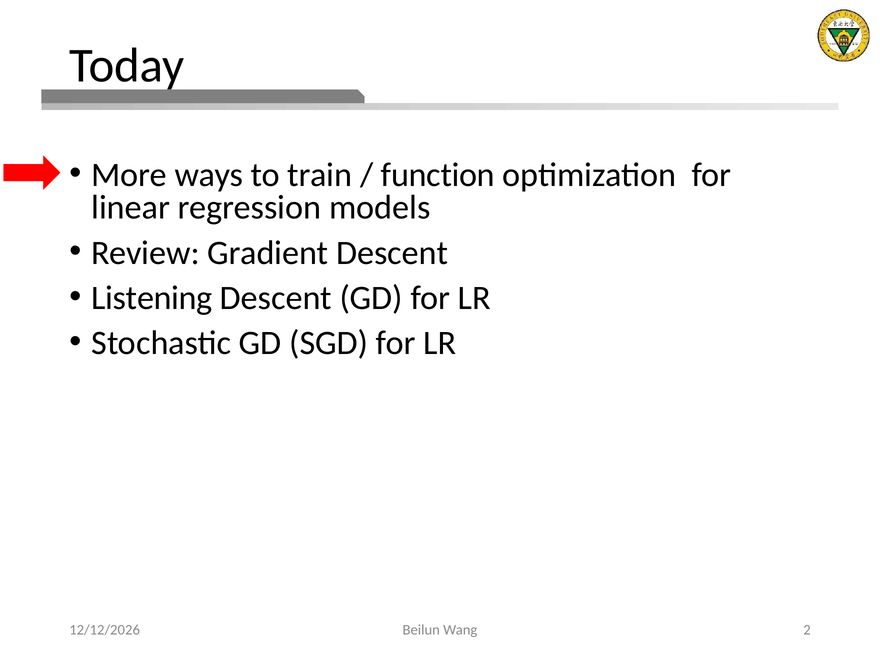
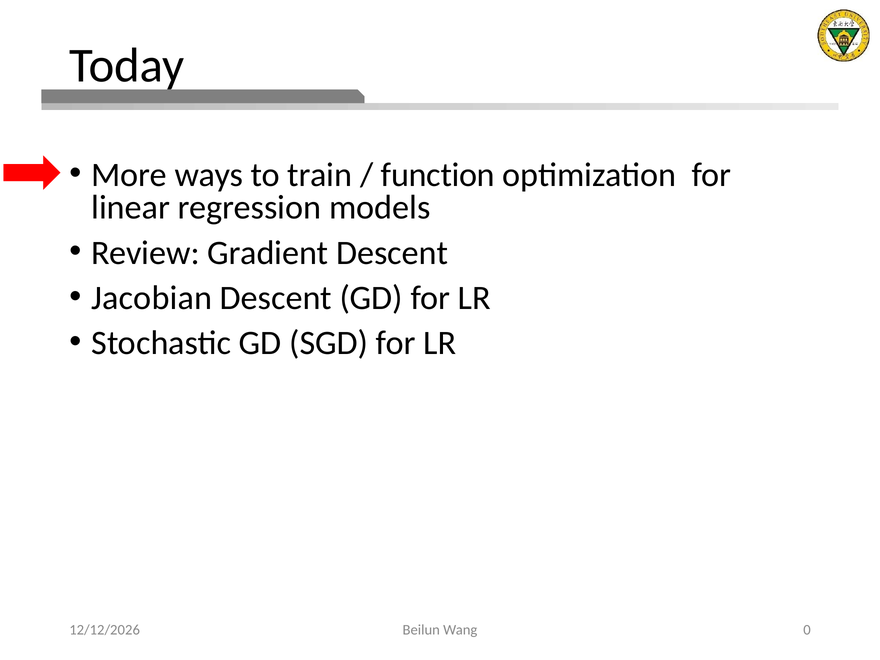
Listening: Listening -> Jacobian (152, 298)
2: 2 -> 0 (807, 630)
